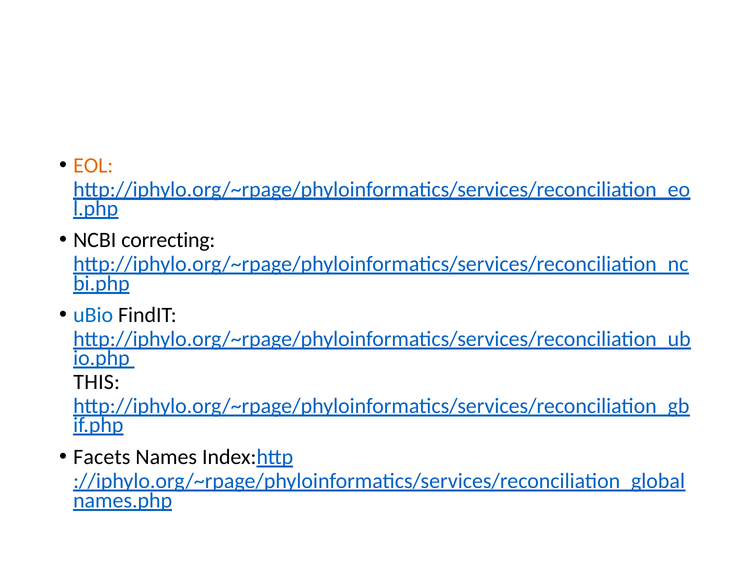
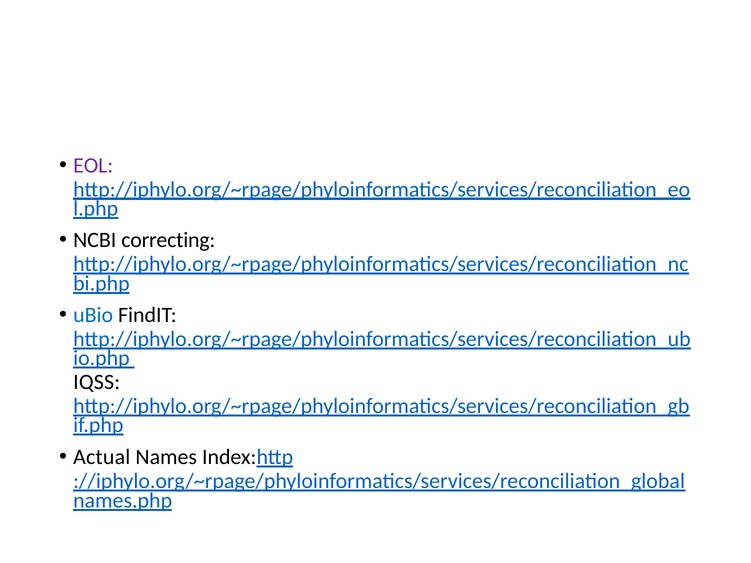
EOL colour: orange -> purple (93, 165)
THIS: THIS -> IQSS (97, 382)
Facets: Facets -> Actual (102, 457)
